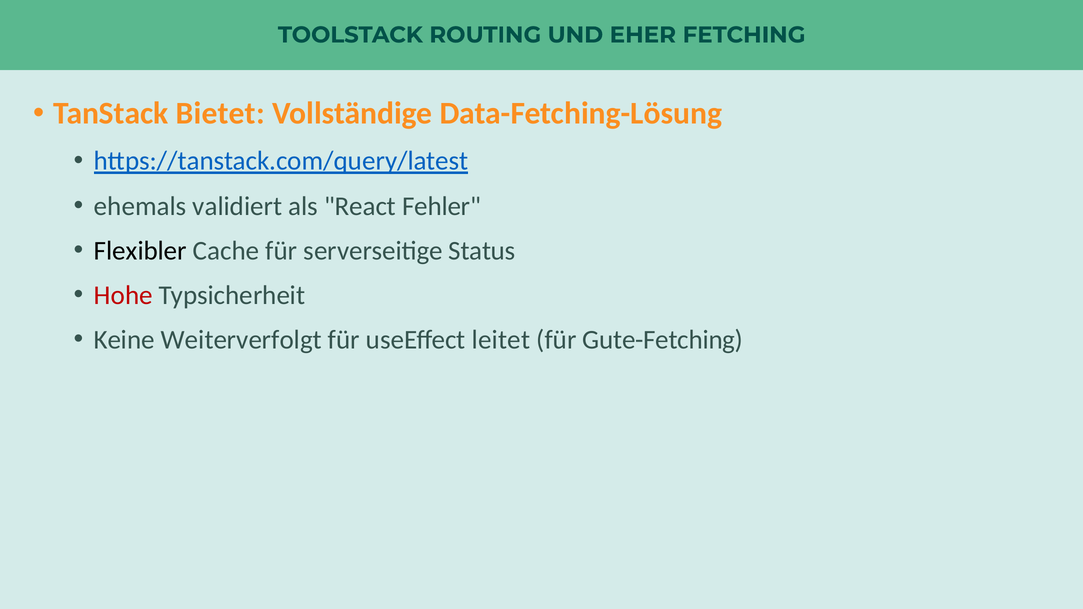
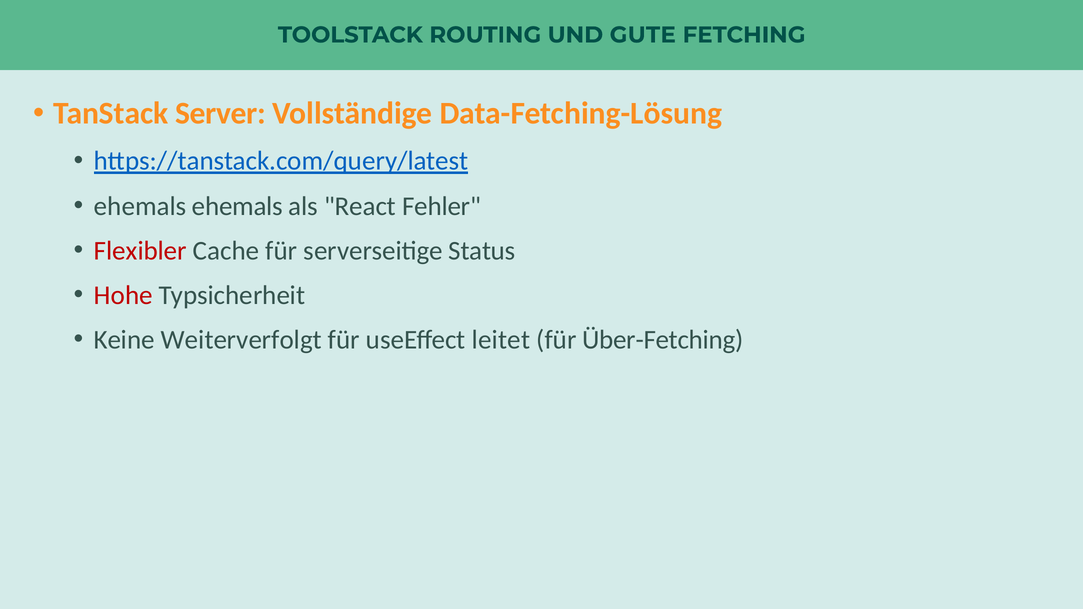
EHER: EHER -> GUTE (643, 35)
Bietet: Bietet -> Server (220, 113)
ehemals validiert: validiert -> ehemals (237, 206)
Flexibler colour: black -> red (140, 251)
Gute-Fetching: Gute-Fetching -> Über-Fetching (663, 340)
